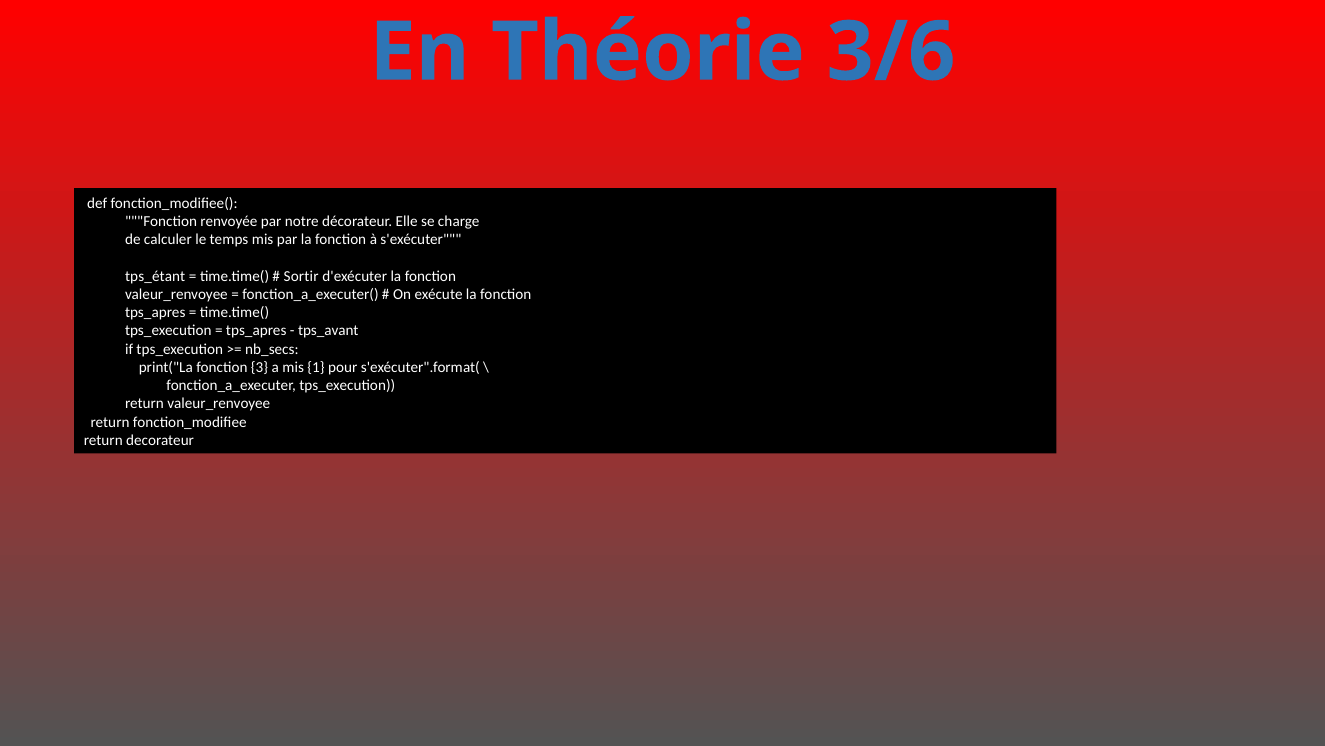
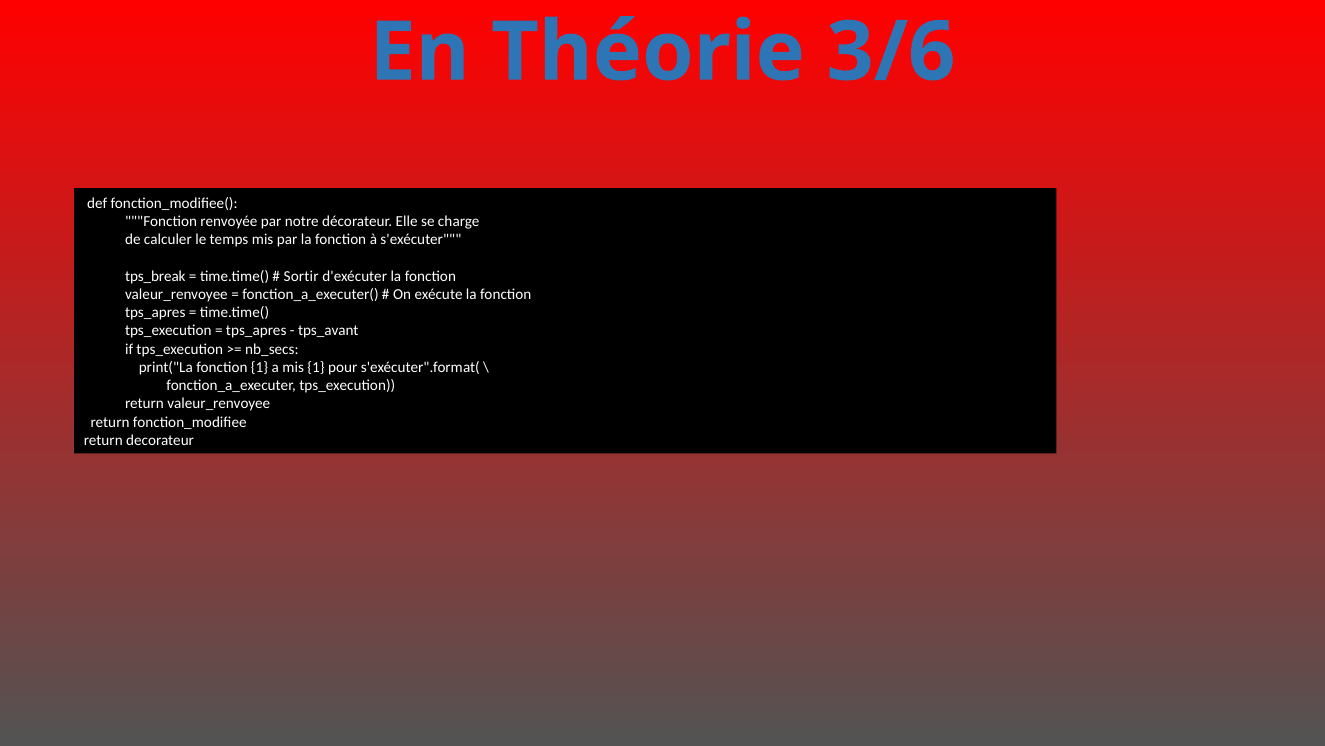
tps_étant: tps_étant -> tps_break (155, 276)
fonction 3: 3 -> 1 (260, 367)
